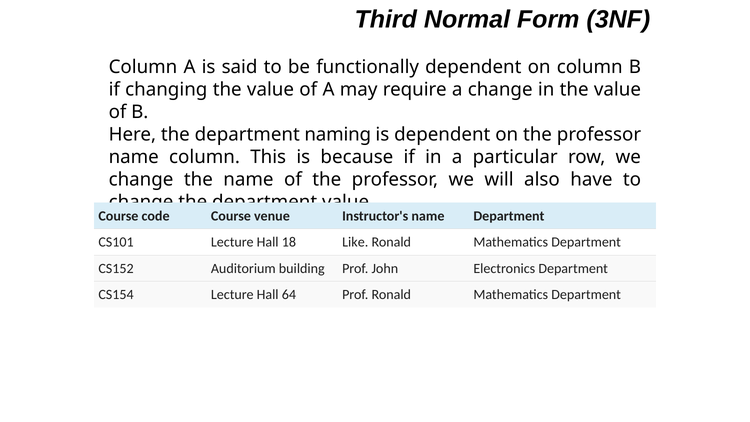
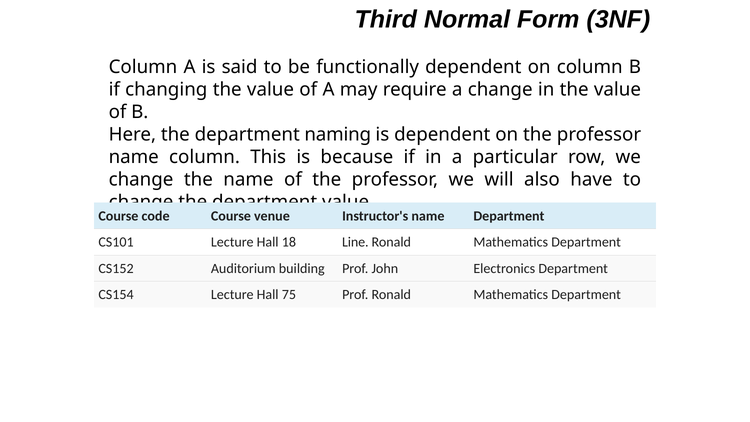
Like: Like -> Line (355, 242)
64: 64 -> 75 (289, 295)
